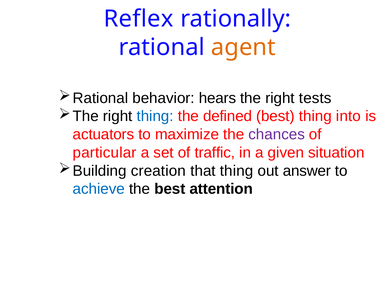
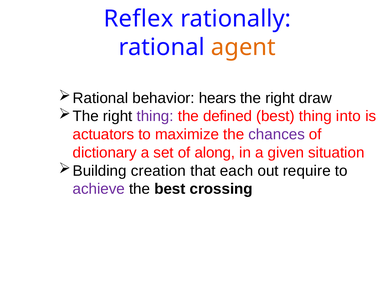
tests: tests -> draw (315, 98)
thing colour: blue -> purple (155, 116)
particular: particular -> dictionary (105, 153)
traffic: traffic -> along (215, 153)
that thing: thing -> each (237, 171)
answer: answer -> require (307, 171)
achieve colour: blue -> purple (99, 189)
attention: attention -> crossing (221, 189)
